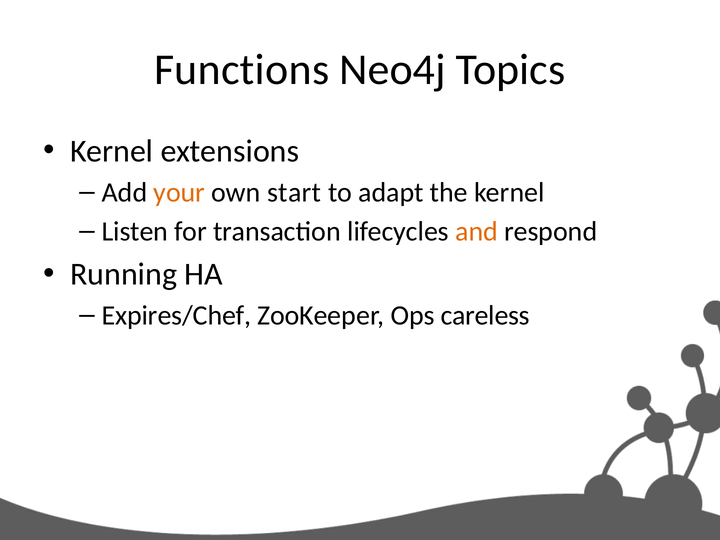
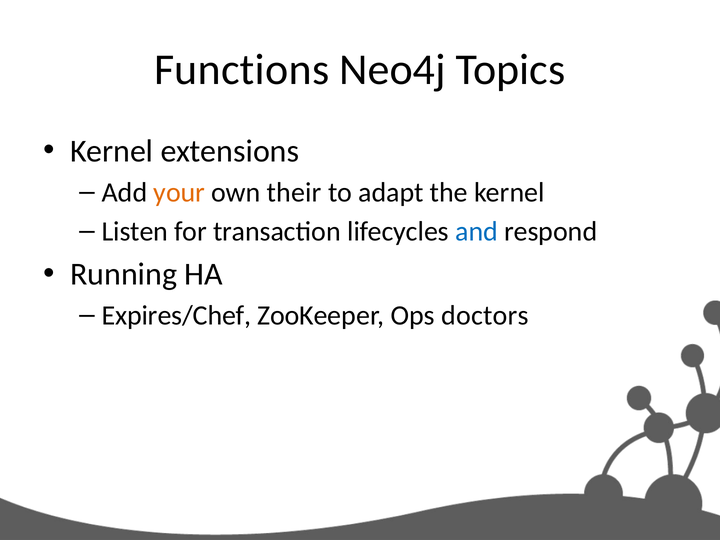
start: start -> their (294, 192)
and colour: orange -> blue (477, 232)
careless: careless -> doctors (485, 316)
